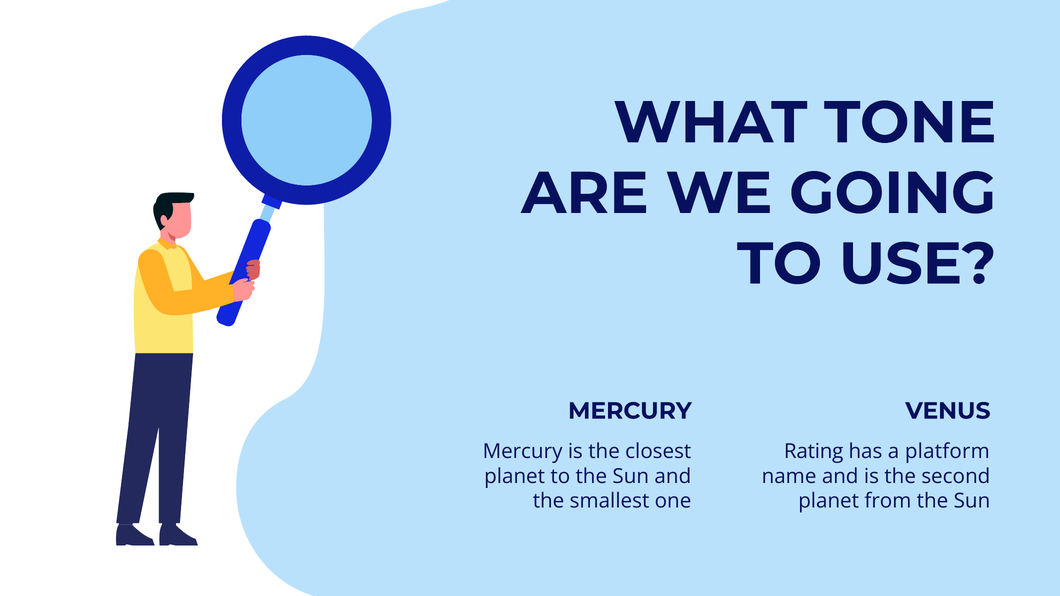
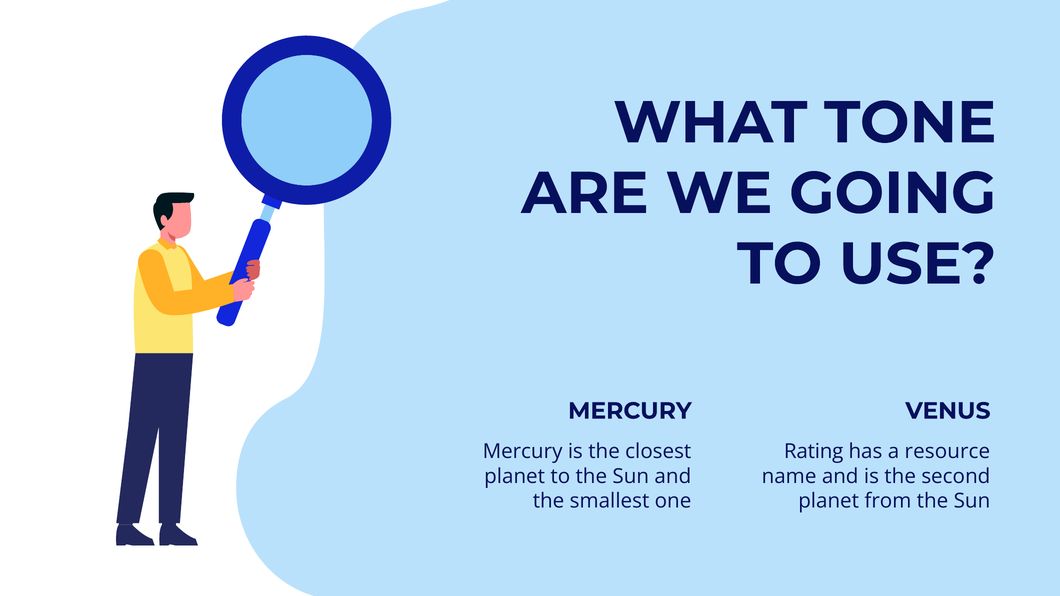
platform: platform -> resource (947, 452)
